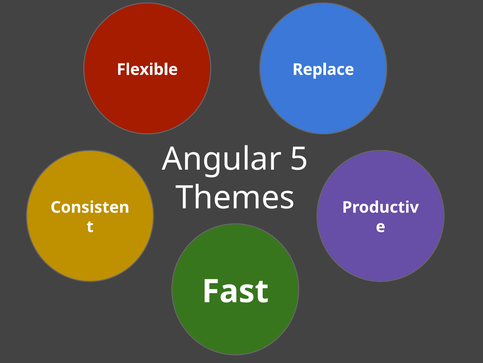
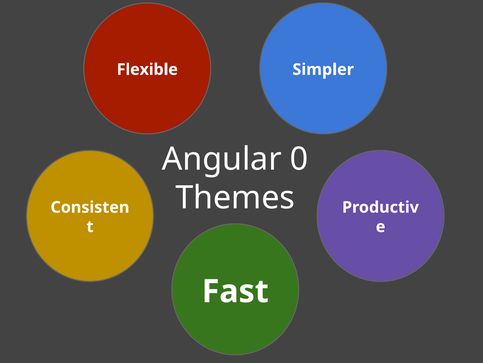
Replace: Replace -> Simpler (323, 69)
5: 5 -> 0 (299, 159)
